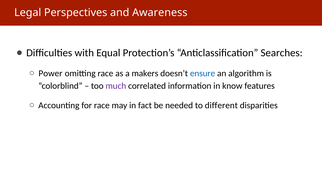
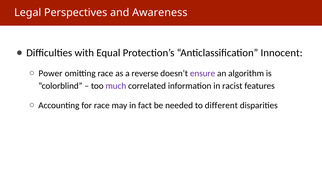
Searches: Searches -> Innocent (282, 53)
makers: makers -> reverse (145, 73)
ensure colour: blue -> purple (203, 73)
know: know -> racist (232, 86)
